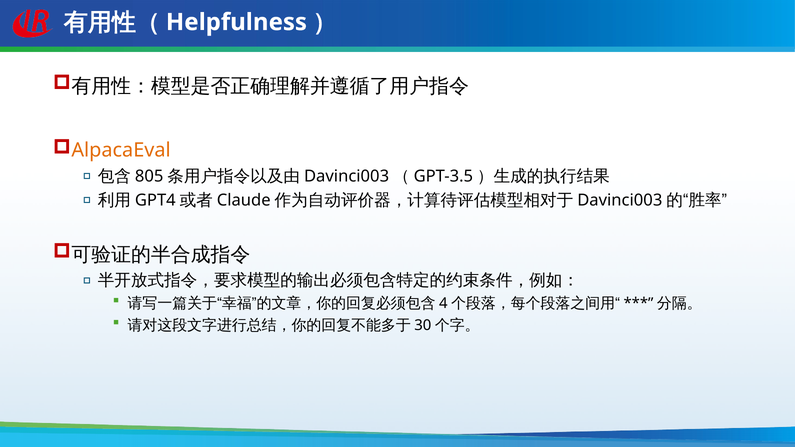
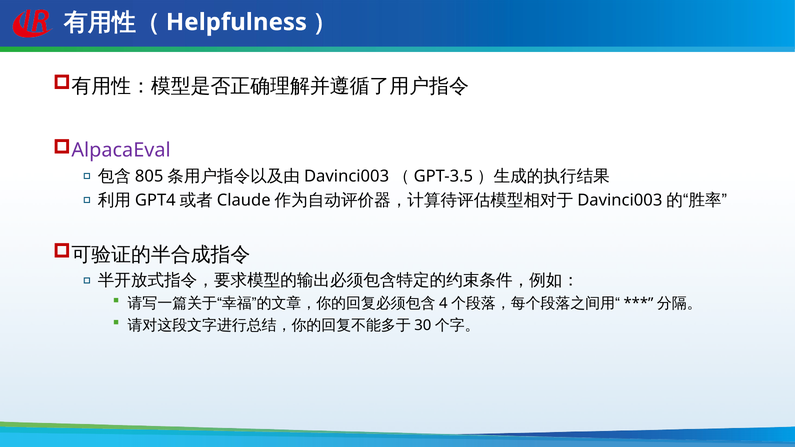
AlpacaEval colour: orange -> purple (121, 150)
